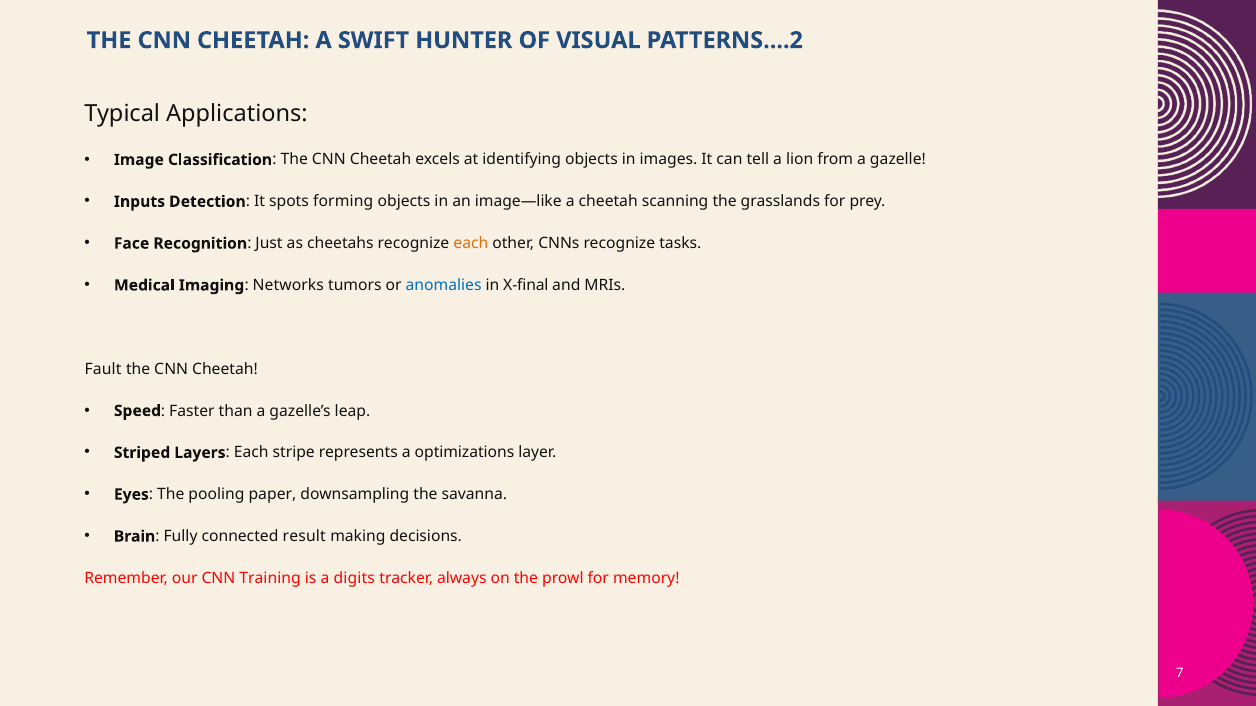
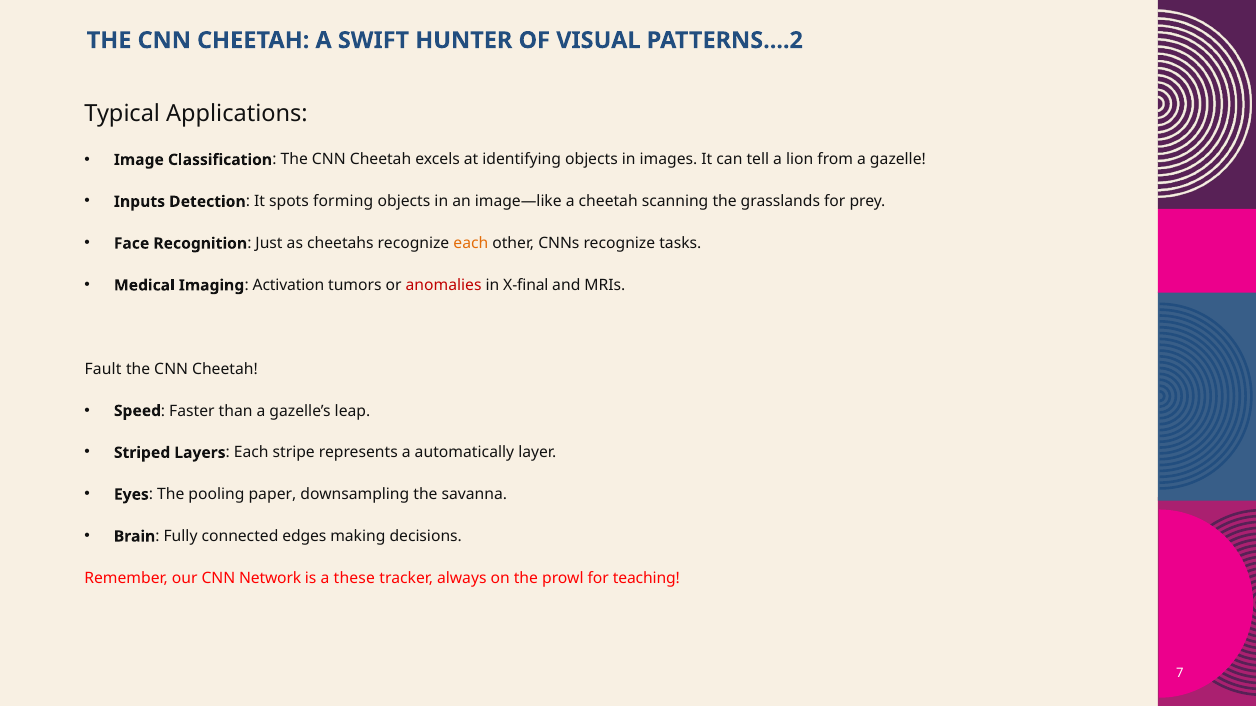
Networks: Networks -> Activation (288, 286)
anomalies colour: blue -> red (444, 286)
optimizations: optimizations -> automatically (464, 453)
result: result -> edges (304, 537)
Training: Training -> Network (270, 579)
digits: digits -> these (354, 579)
memory: memory -> teaching (646, 579)
